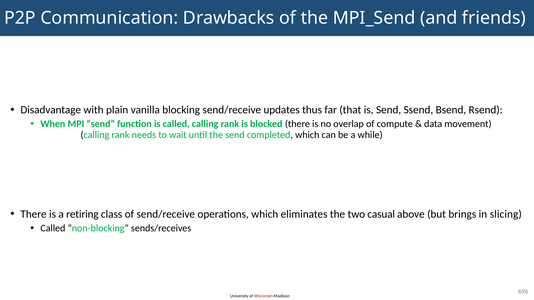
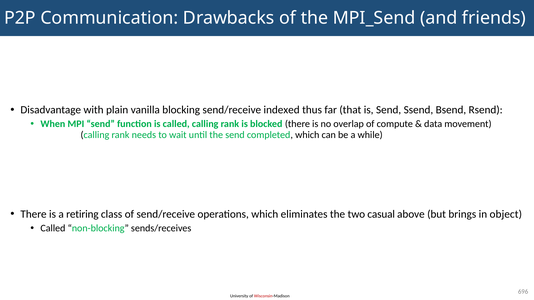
updates: updates -> indexed (282, 110)
slicing: slicing -> object (506, 214)
